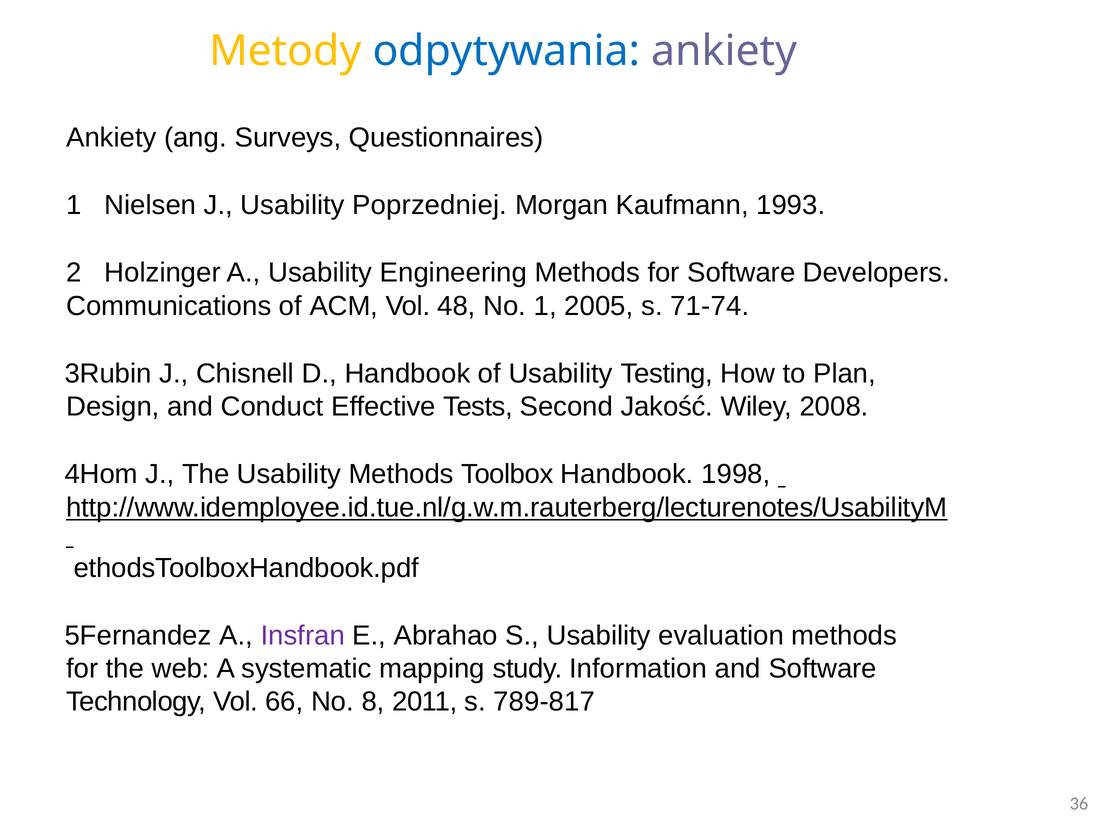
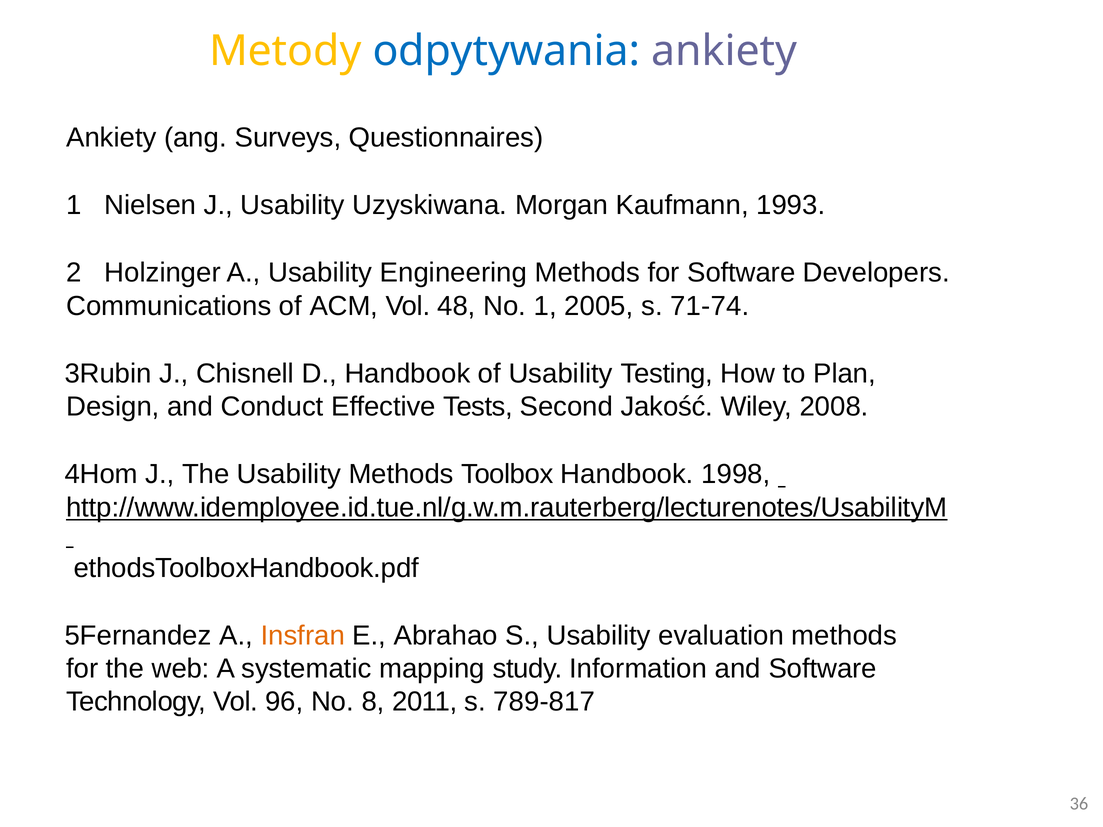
Poprzedniej: Poprzedniej -> Uzyskiwana (430, 205)
Insfran colour: purple -> orange (303, 636)
66: 66 -> 96 (284, 702)
